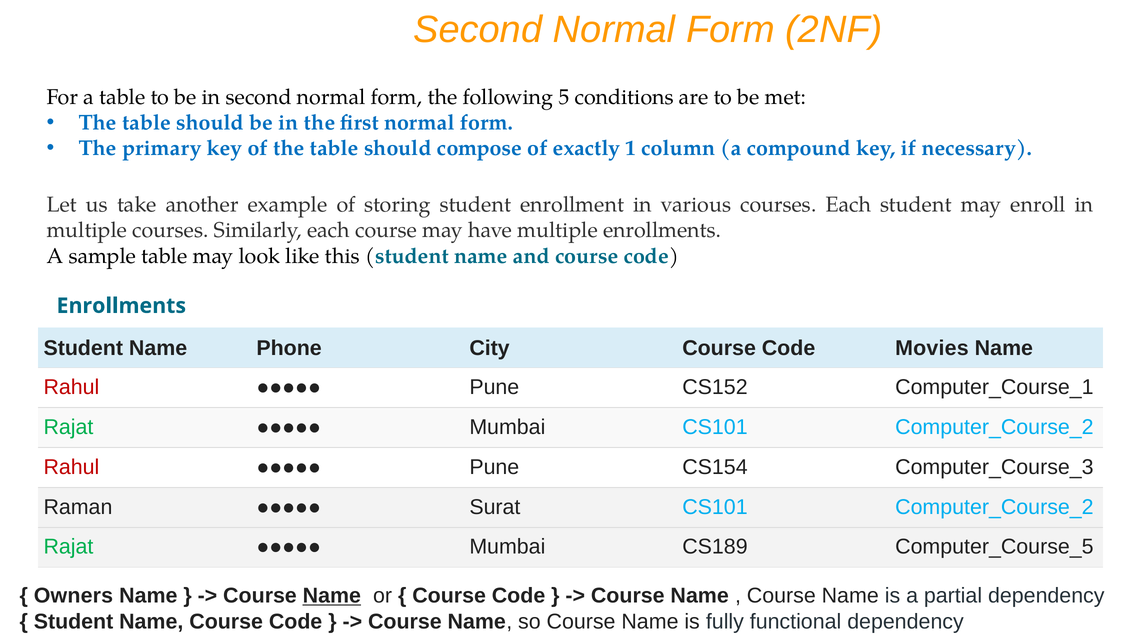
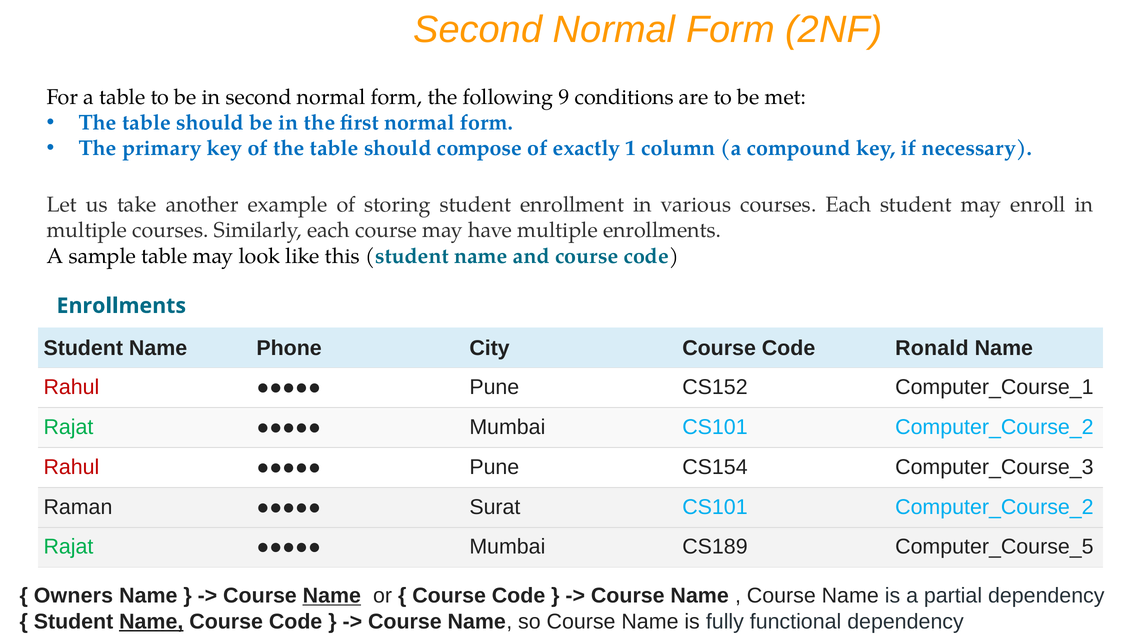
5: 5 -> 9 (564, 97)
Movies: Movies -> Ronald (932, 348)
Name underline: none -> present (151, 621)
